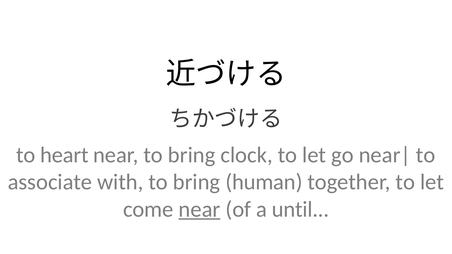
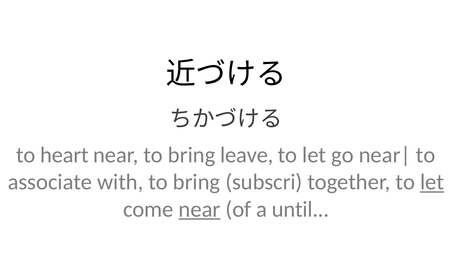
clock: clock -> leave (247, 155)
human: human -> subscri (264, 182)
let underline: none -> present (432, 182)
